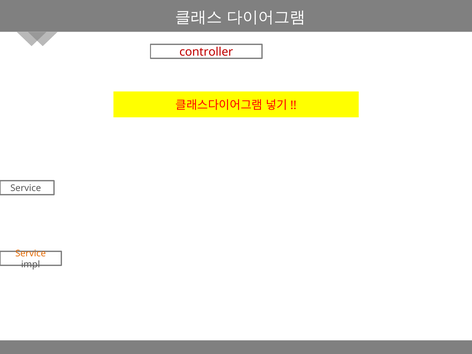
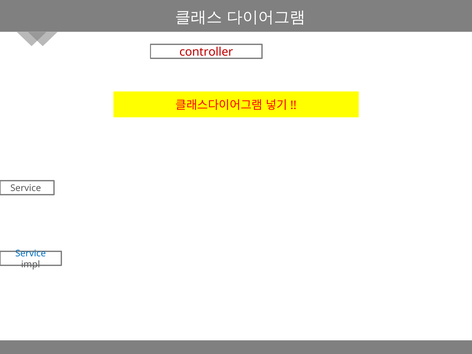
Service colour: orange -> blue (31, 253)
